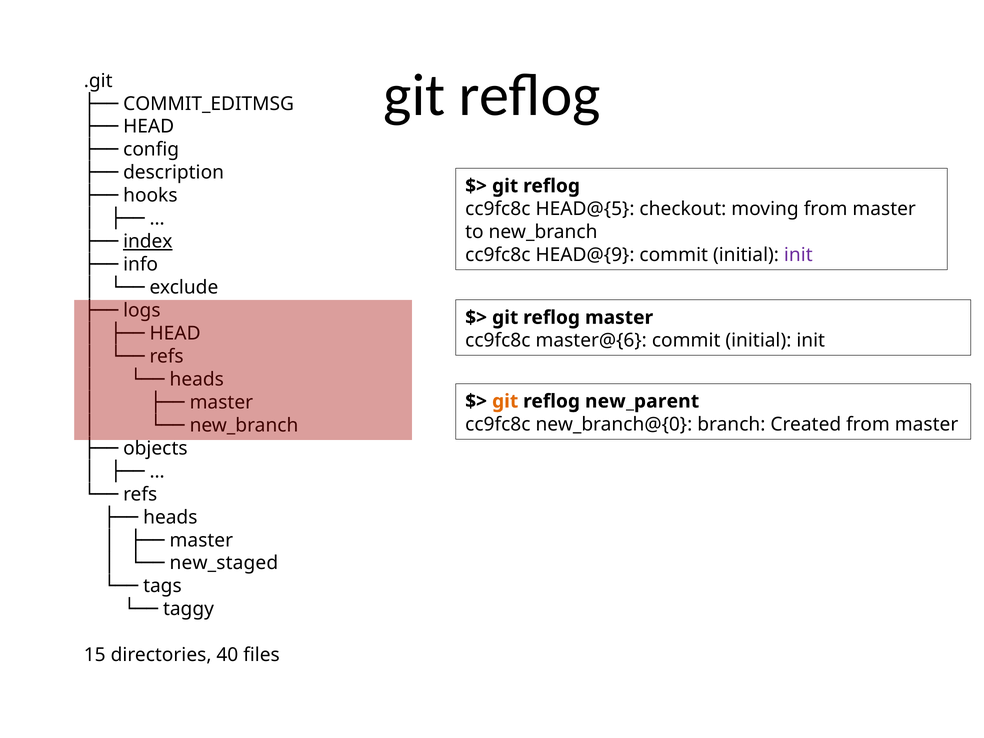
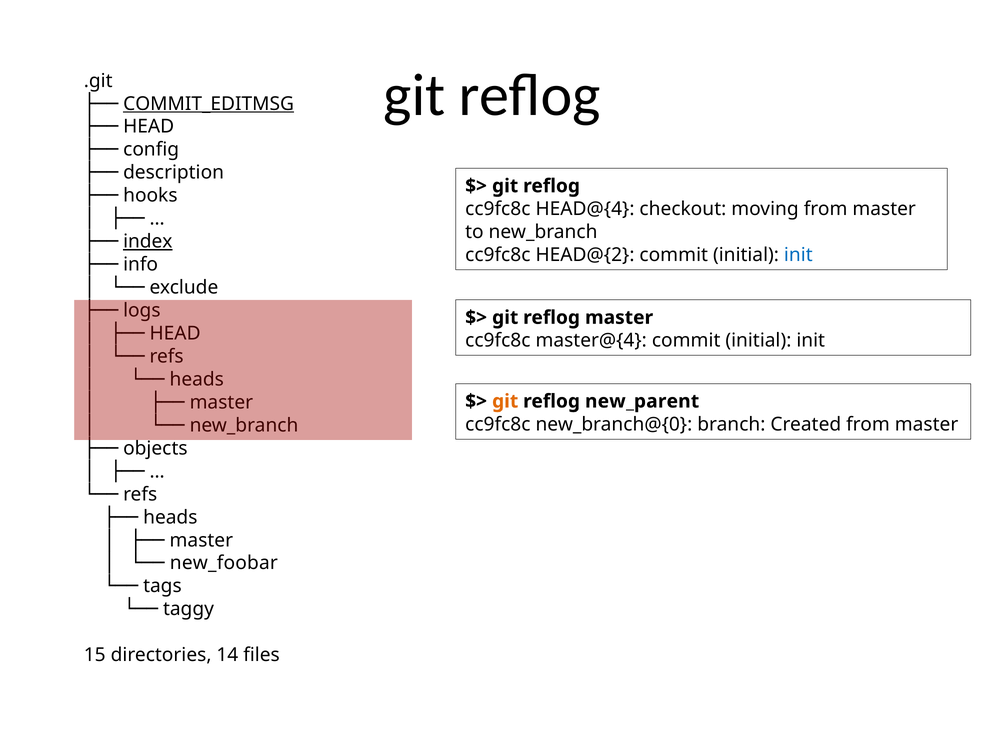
COMMIT_EDITMSG underline: none -> present (209, 104)
HEAD@{5: HEAD@{5 -> HEAD@{4 (585, 209)
HEAD@{9: HEAD@{9 -> HEAD@{2 (585, 255)
init colour: purple -> blue (798, 255)
master@{6: master@{6 -> master@{4 (591, 341)
new_staged: new_staged -> new_foobar (224, 563)
40: 40 -> 14 (227, 655)
